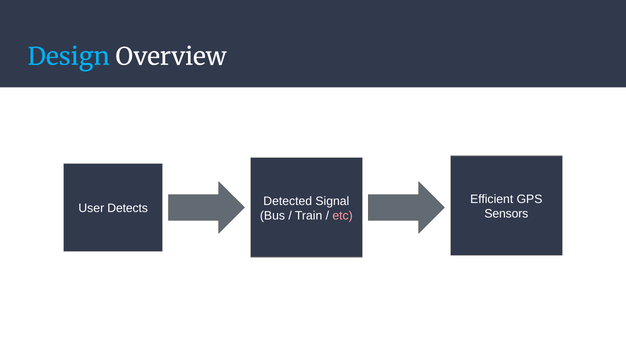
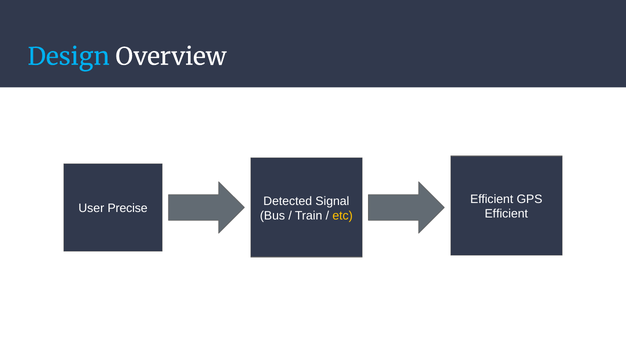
Detects: Detects -> Precise (128, 208)
Sensors: Sensors -> Efficient (506, 214)
etc colour: pink -> yellow (343, 216)
